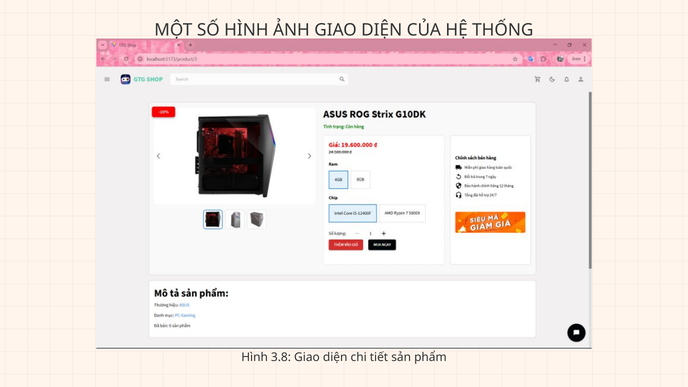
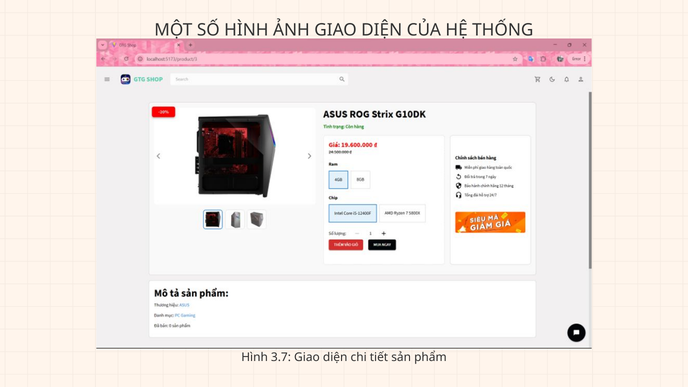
3.8: 3.8 -> 3.7 (281, 357)
